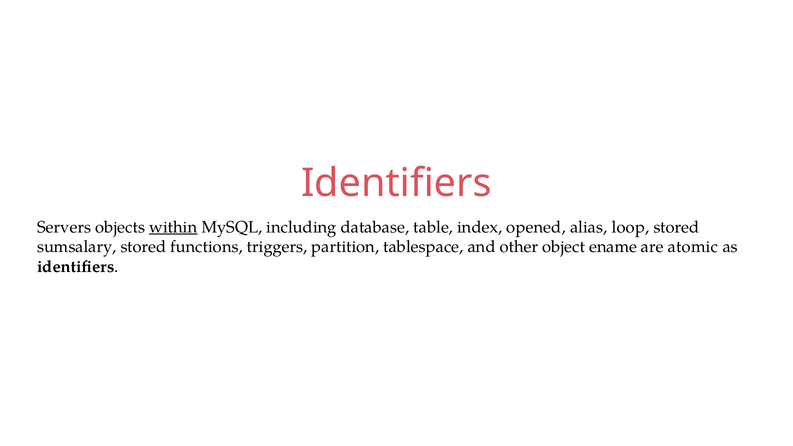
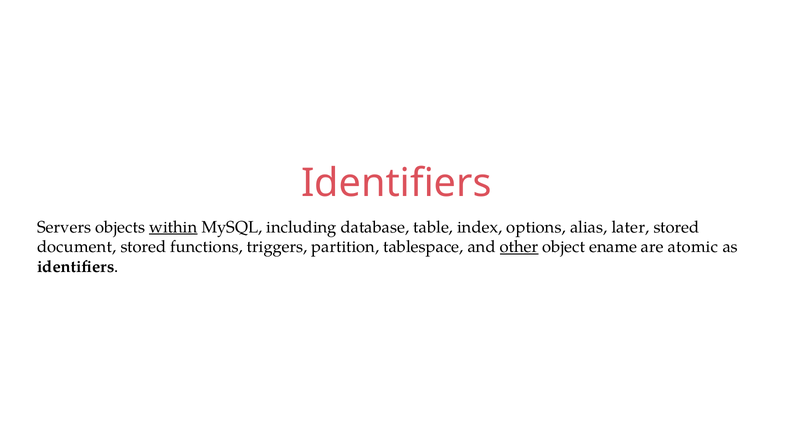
opened: opened -> options (536, 227)
loop: loop -> later (630, 227)
sumsalary: sumsalary -> document (77, 247)
other underline: none -> present (519, 247)
